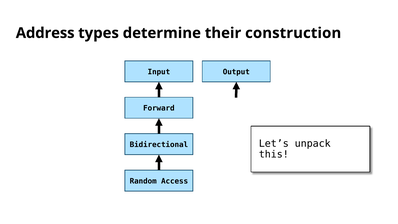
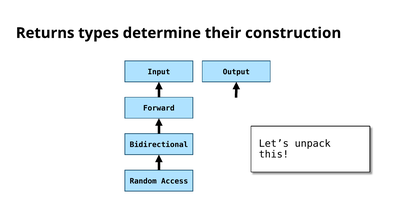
Address: Address -> Returns (45, 33)
